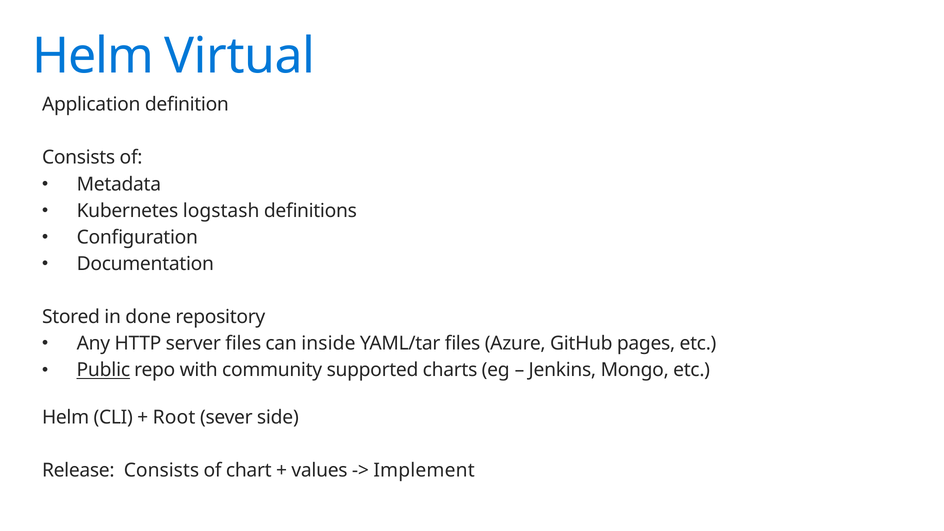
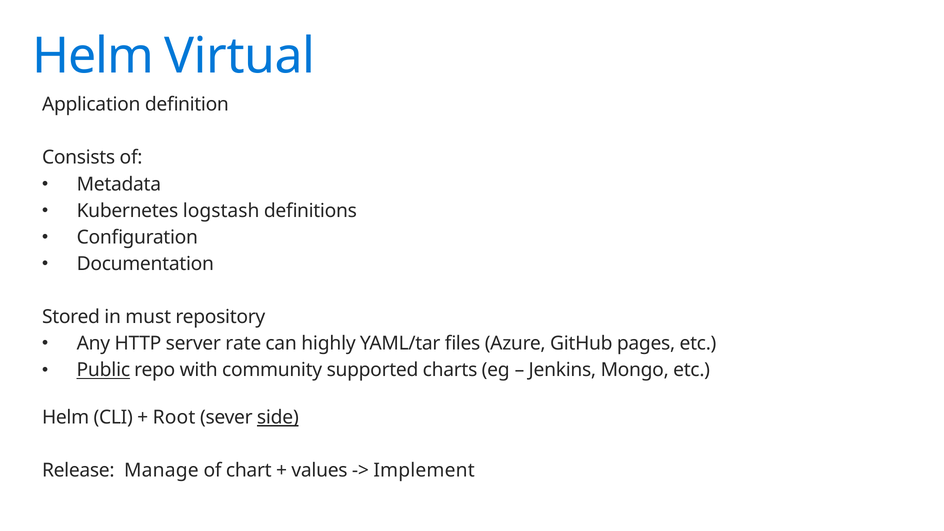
done: done -> must (148, 317)
server files: files -> rate (243, 344)
inside: inside -> highly (329, 344)
side underline: none -> present (278, 417)
Release Consists: Consists -> Manage (161, 471)
